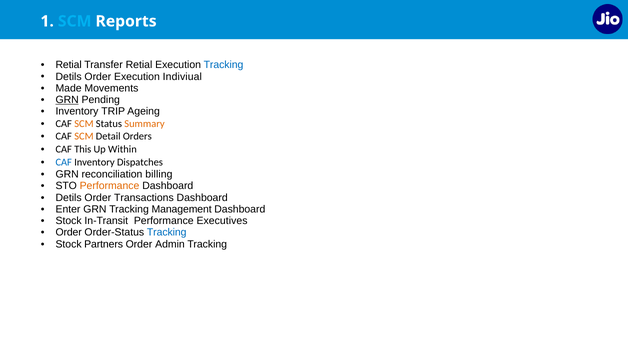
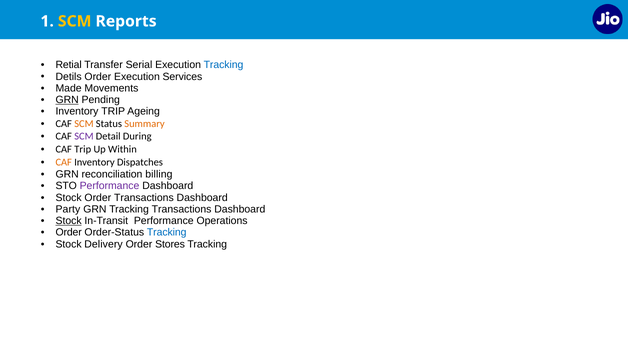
SCM colour: light blue -> yellow (75, 21)
Transfer Retial: Retial -> Serial (139, 65)
Indiviual: Indiviual -> Services (182, 77)
SCM colour: orange -> purple (84, 137)
Orders: Orders -> During (137, 137)
CAF This: This -> Trip (83, 149)
CAF colour: blue -> orange (64, 162)
Performance colour: orange -> purple (110, 186)
Detils: Detils -> Stock (69, 198)
Enter: Enter -> Party (68, 209)
Tracking Management: Management -> Transactions (182, 209)
Stock underline: none -> present (69, 221)
Executives: Executives -> Operations (222, 221)
Partners: Partners -> Delivery (104, 244)
Admin: Admin -> Stores (170, 244)
